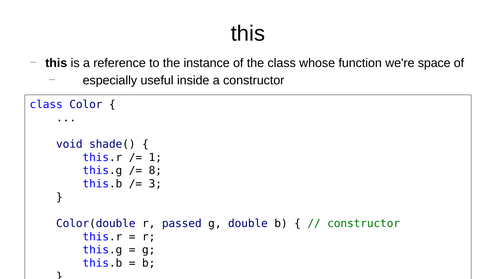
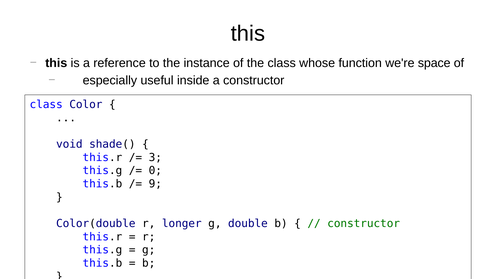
1: 1 -> 3 (155, 157)
8: 8 -> 0 (155, 171)
3: 3 -> 9 (155, 184)
passed: passed -> longer (182, 224)
